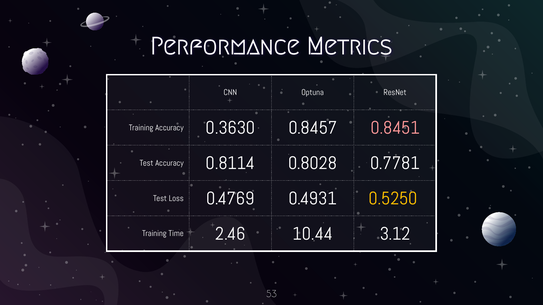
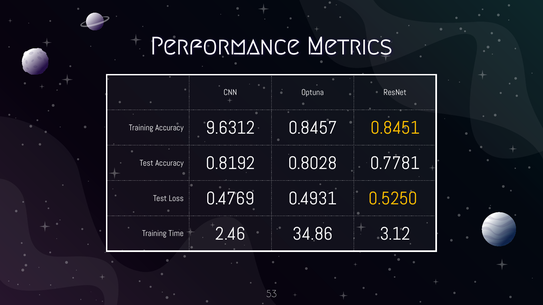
0.3630: 0.3630 -> 9.6312 (230, 128)
0.8451 colour: pink -> yellow (395, 128)
0.8114: 0.8114 -> 0.8192 (230, 163)
10.44: 10.44 -> 34.86 (313, 234)
